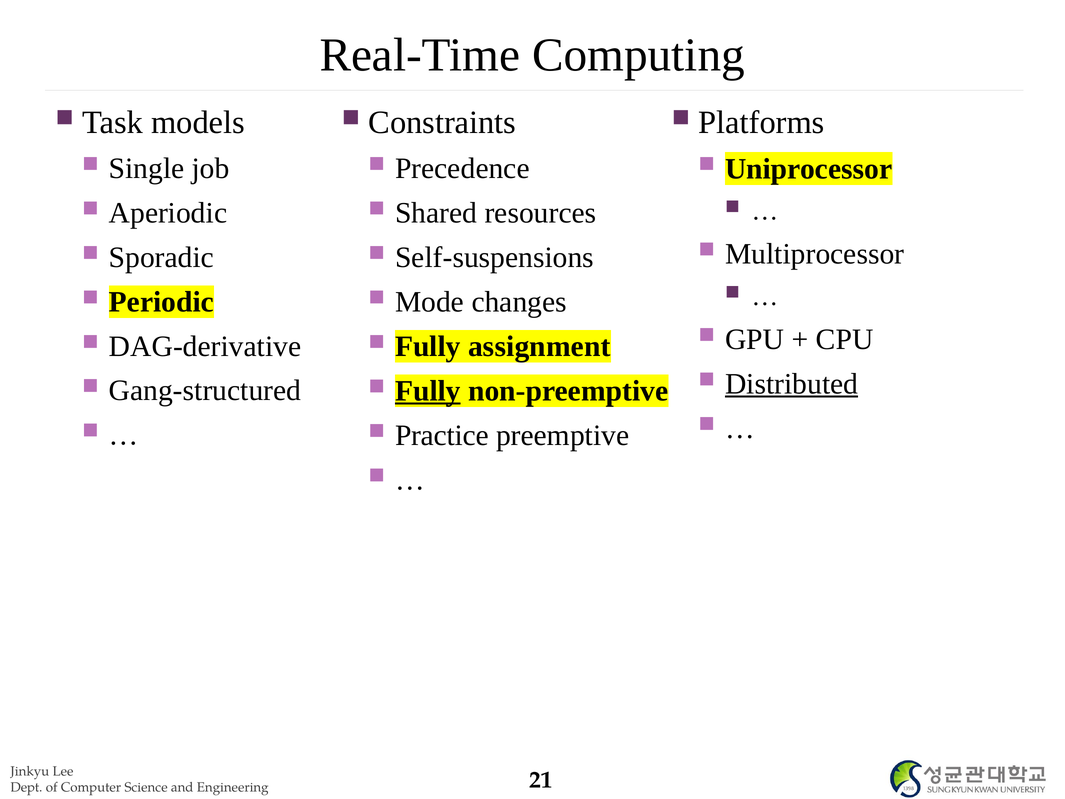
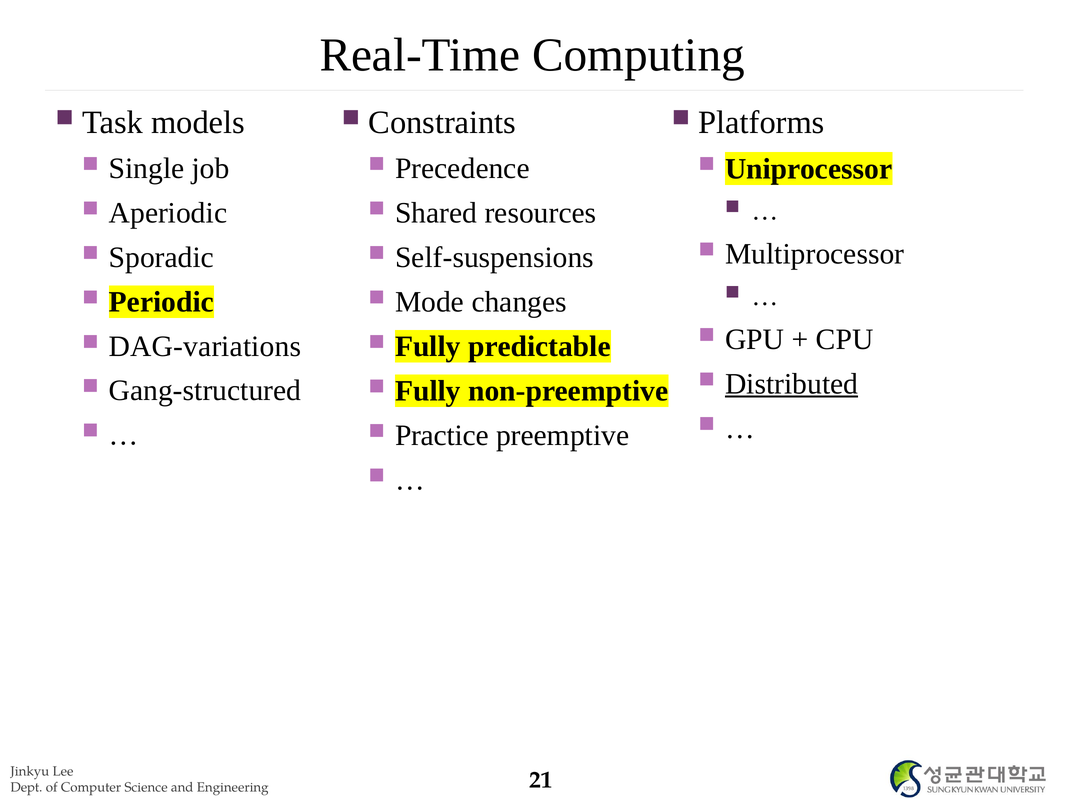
DAG-derivative: DAG-derivative -> DAG-variations (205, 346)
assignment: assignment -> predictable (539, 346)
Fully underline: present -> none (428, 391)
